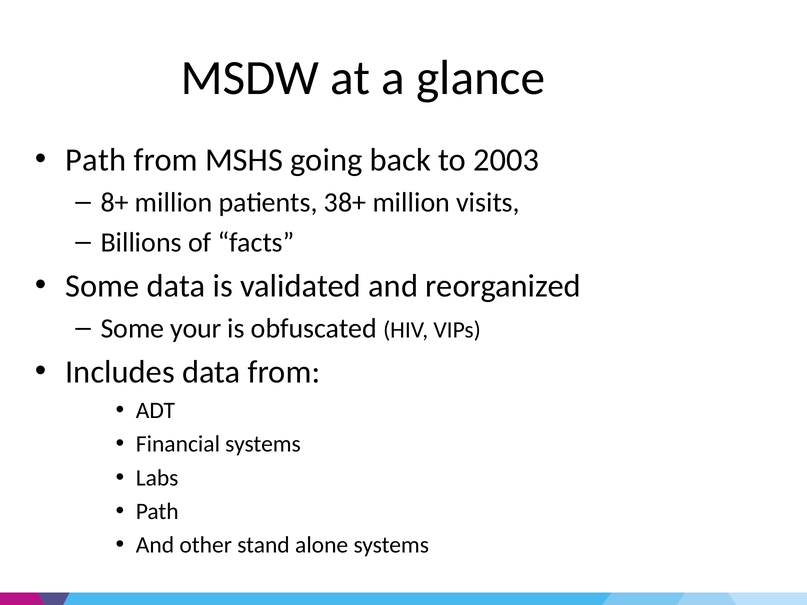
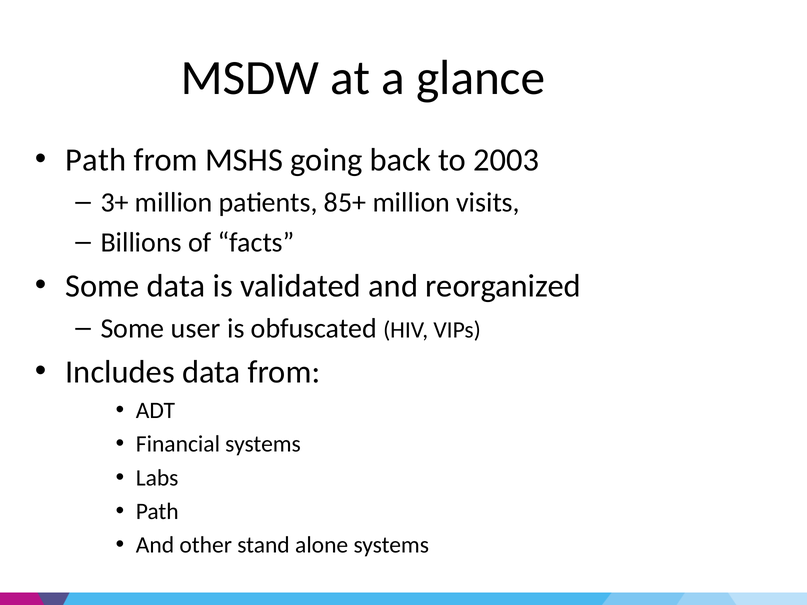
8+: 8+ -> 3+ (115, 203)
38+: 38+ -> 85+ (345, 203)
your: your -> user (196, 329)
